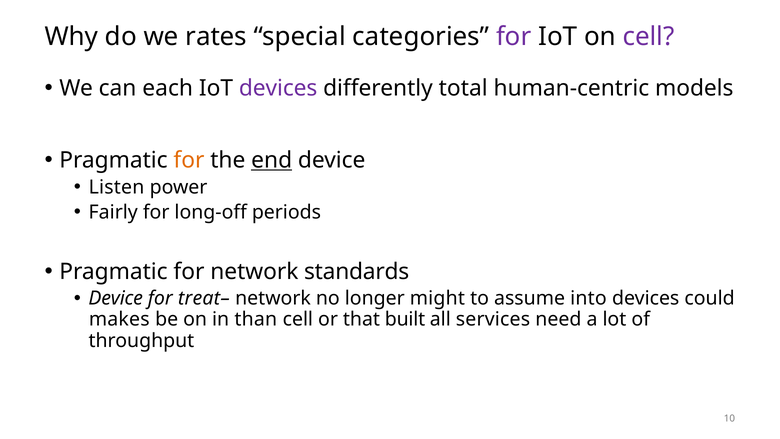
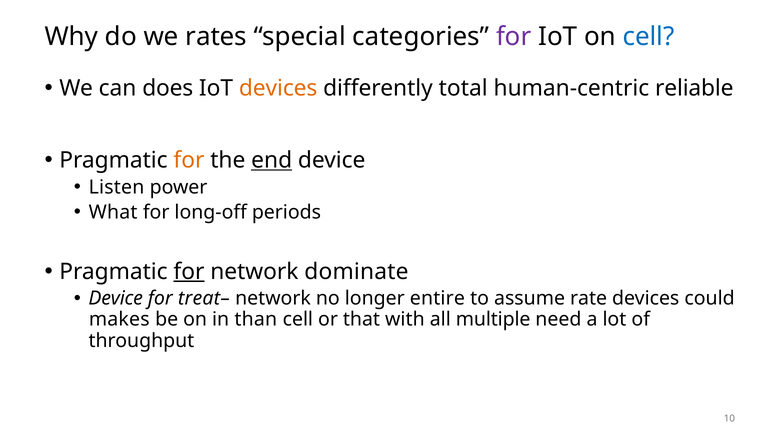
cell colour: purple -> blue (649, 36)
each: each -> does (168, 88)
devices colour: purple -> orange (278, 88)
models: models -> reliable (694, 88)
Fairly: Fairly -> What (113, 212)
for underline: none -> present (189, 271)
standards: standards -> dominate (356, 271)
might: might -> entire (437, 298)
into: into -> rate (589, 298)
built: built -> with (405, 319)
services: services -> multiple (493, 319)
